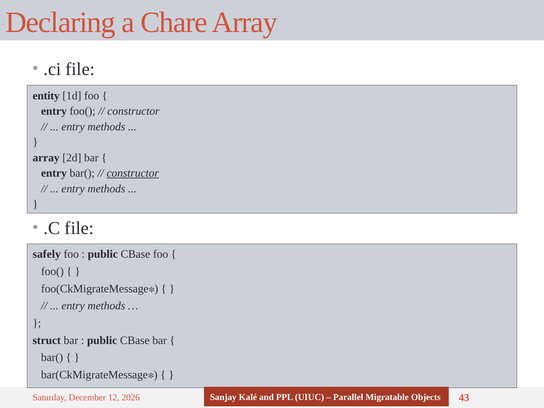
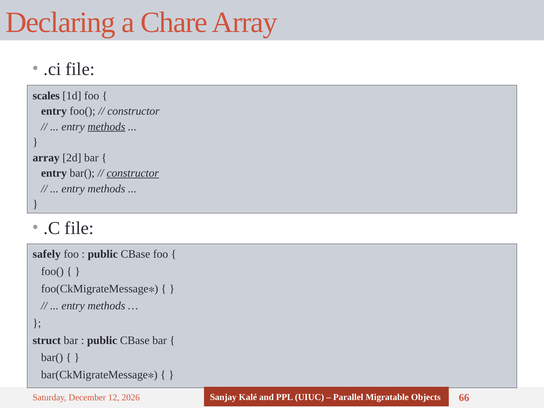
entity: entity -> scales (46, 96)
methods underline: none -> present (106, 127)
43: 43 -> 66 (464, 398)
